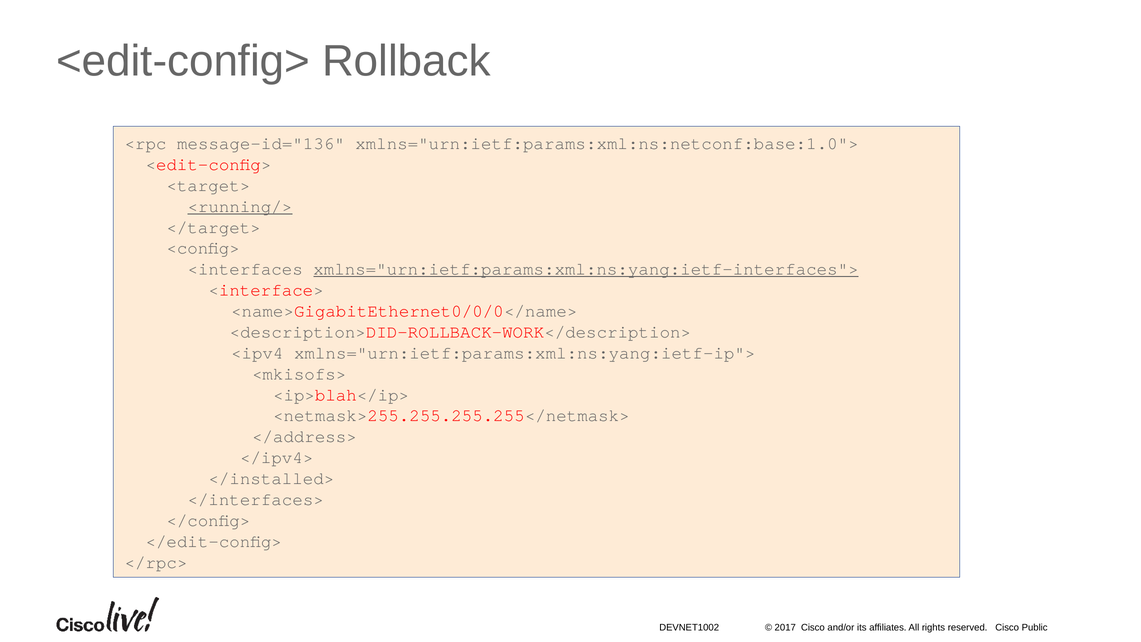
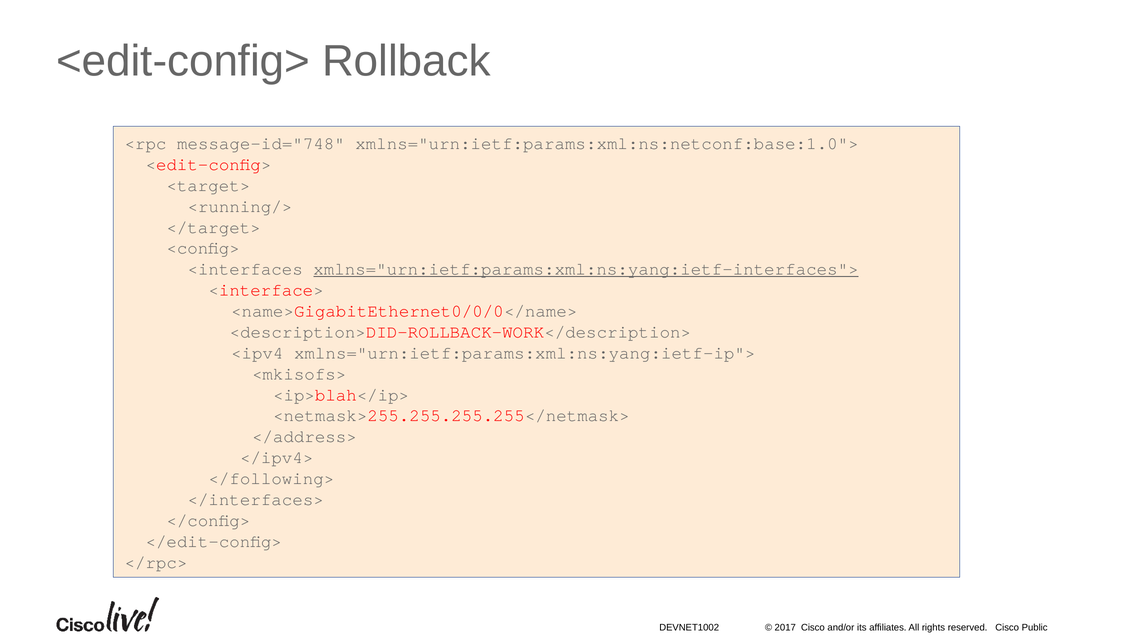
message-id="136: message-id="136 -> message-id="748 (261, 143)
<running/> underline: present -> none (240, 206)
</installed>: </installed> -> </following> (271, 478)
